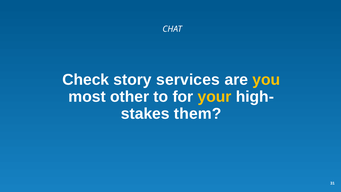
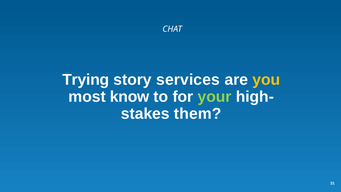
Check: Check -> Trying (86, 80)
other: other -> know (130, 97)
your colour: yellow -> light green (215, 97)
